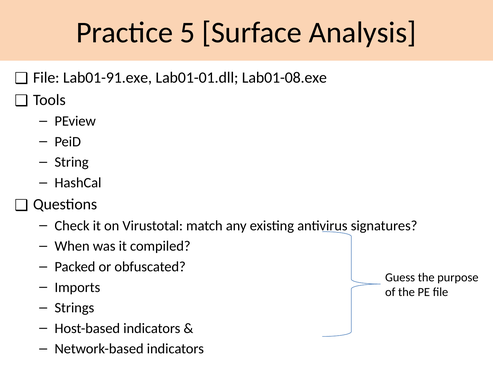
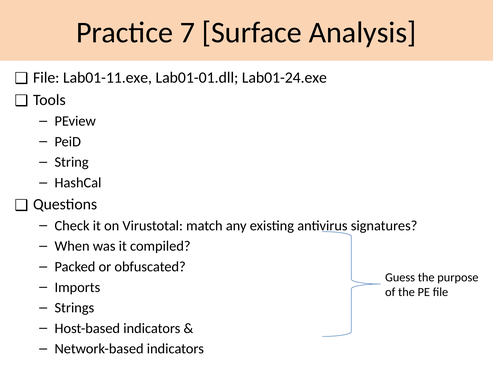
5: 5 -> 7 (187, 32)
Lab01-91.exe: Lab01-91.exe -> Lab01-11.exe (107, 77)
Lab01-08.exe: Lab01-08.exe -> Lab01-24.exe (284, 77)
